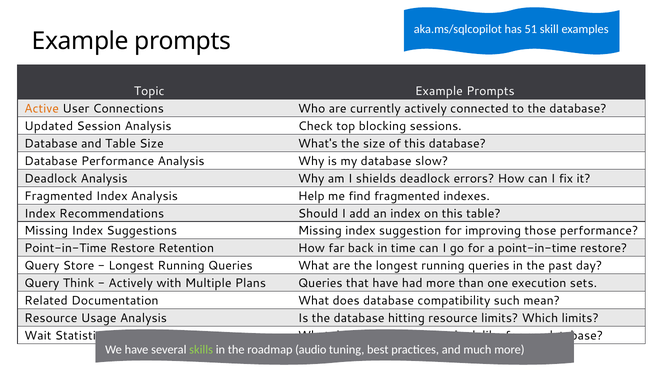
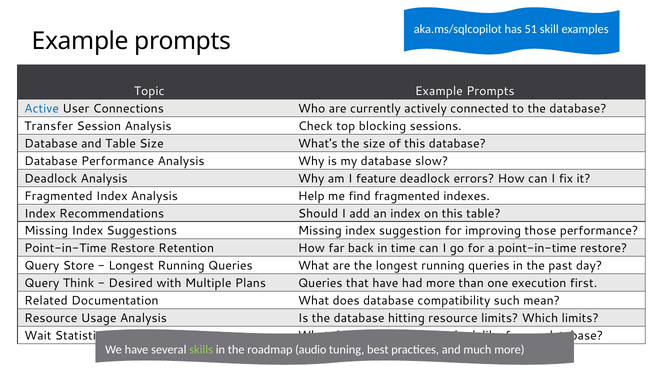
Active colour: orange -> blue (42, 109)
Updated: Updated -> Transfer (49, 126)
shields: shields -> feature (376, 179)
Actively: Actively -> Desired (131, 283)
sets: sets -> first (583, 283)
